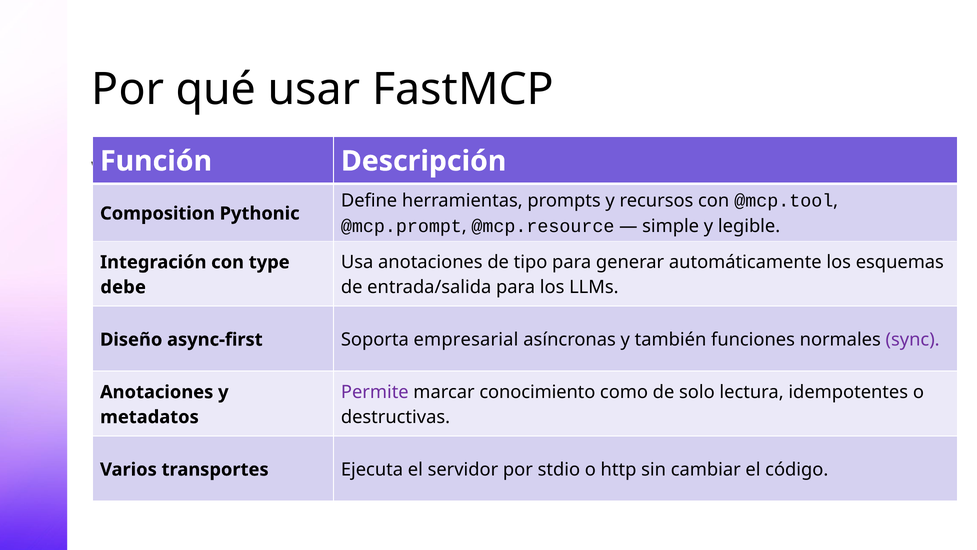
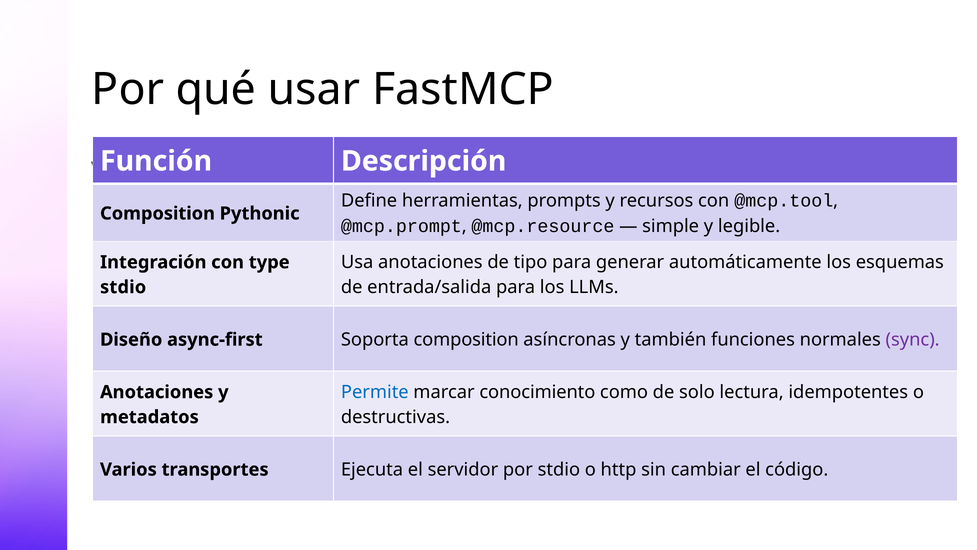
debe: debe -> stdio (123, 287)
Soporta empresarial: empresarial -> composition (466, 339)
Permite colour: purple -> blue (375, 392)
